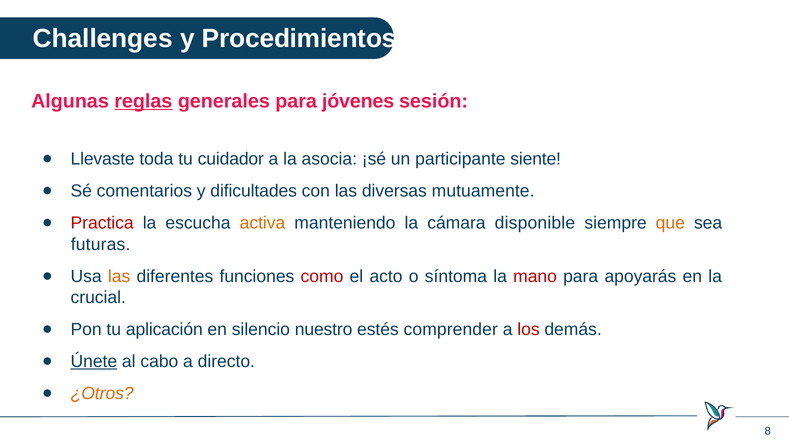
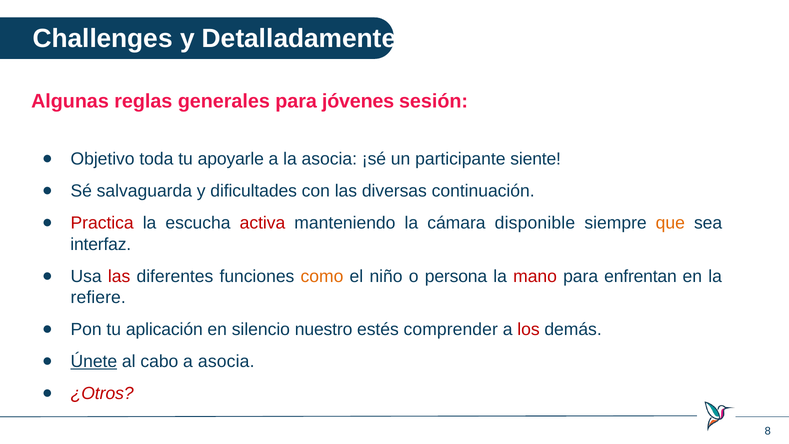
Procedimientos: Procedimientos -> Detalladamente (299, 39)
reglas underline: present -> none (143, 101)
Llevaste: Llevaste -> Objetivo (103, 159)
cuidador: cuidador -> apoyarle (231, 159)
comentarios: comentarios -> salvaguarda (144, 191)
mutuamente: mutuamente -> continuación (483, 191)
activa colour: orange -> red (262, 223)
futuras: futuras -> interfaz (101, 244)
las colour: orange -> red (119, 276)
como colour: red -> orange (322, 276)
acto: acto -> niño (386, 276)
síntoma: síntoma -> persona (456, 276)
apoyarás: apoyarás -> enfrentan (640, 276)
crucial: crucial -> refiere (98, 297)
a directo: directo -> asocia (226, 361)
¿Otros colour: orange -> red (102, 393)
